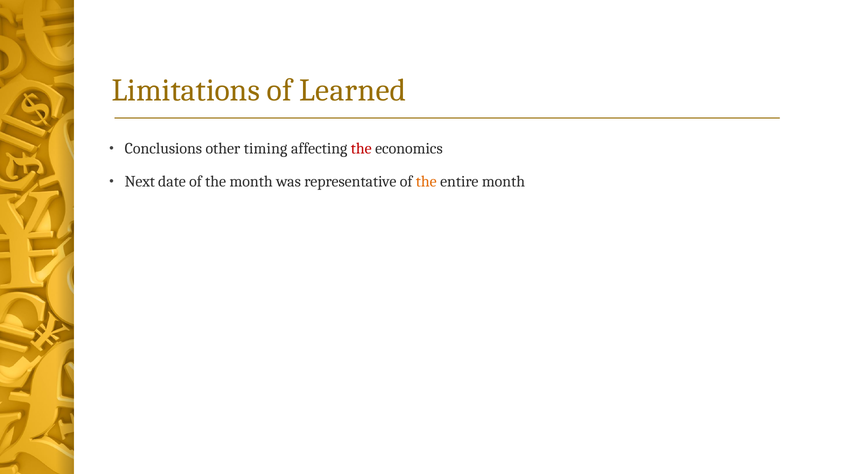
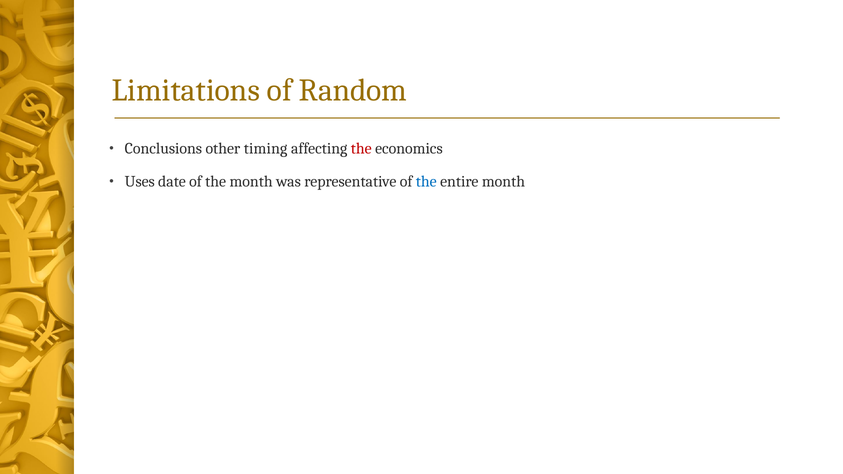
Learned: Learned -> Random (353, 90)
Next: Next -> Uses (140, 182)
the colour: orange -> blue (426, 182)
